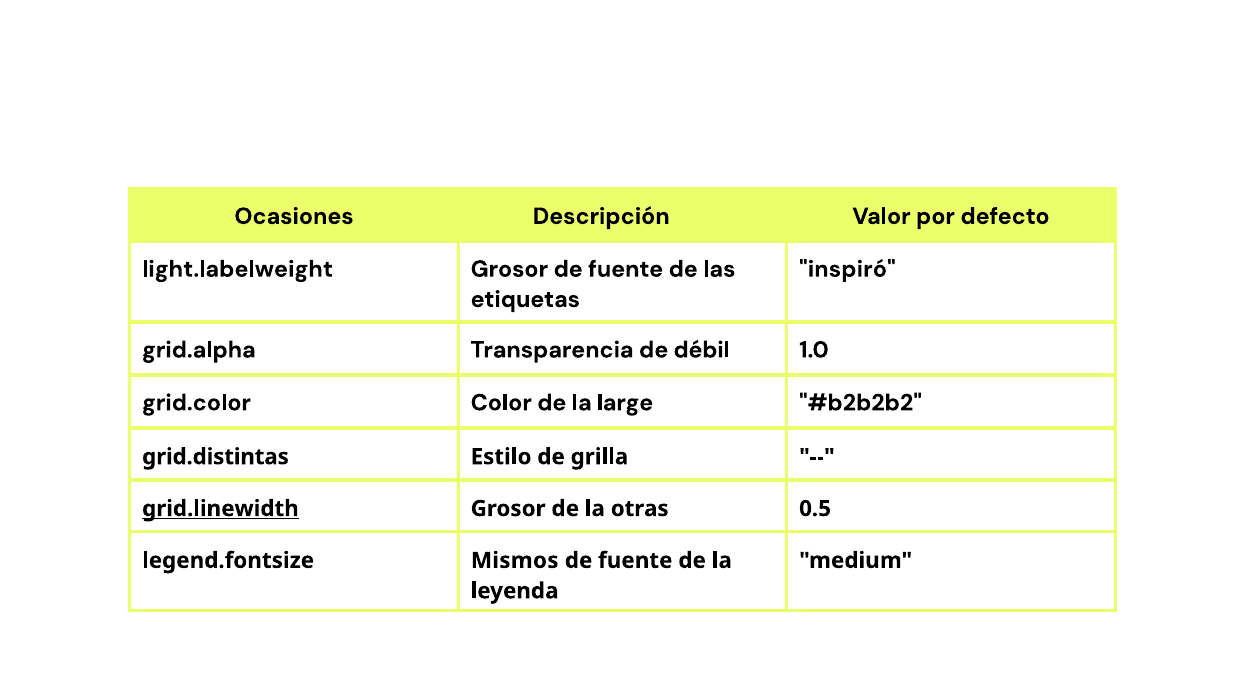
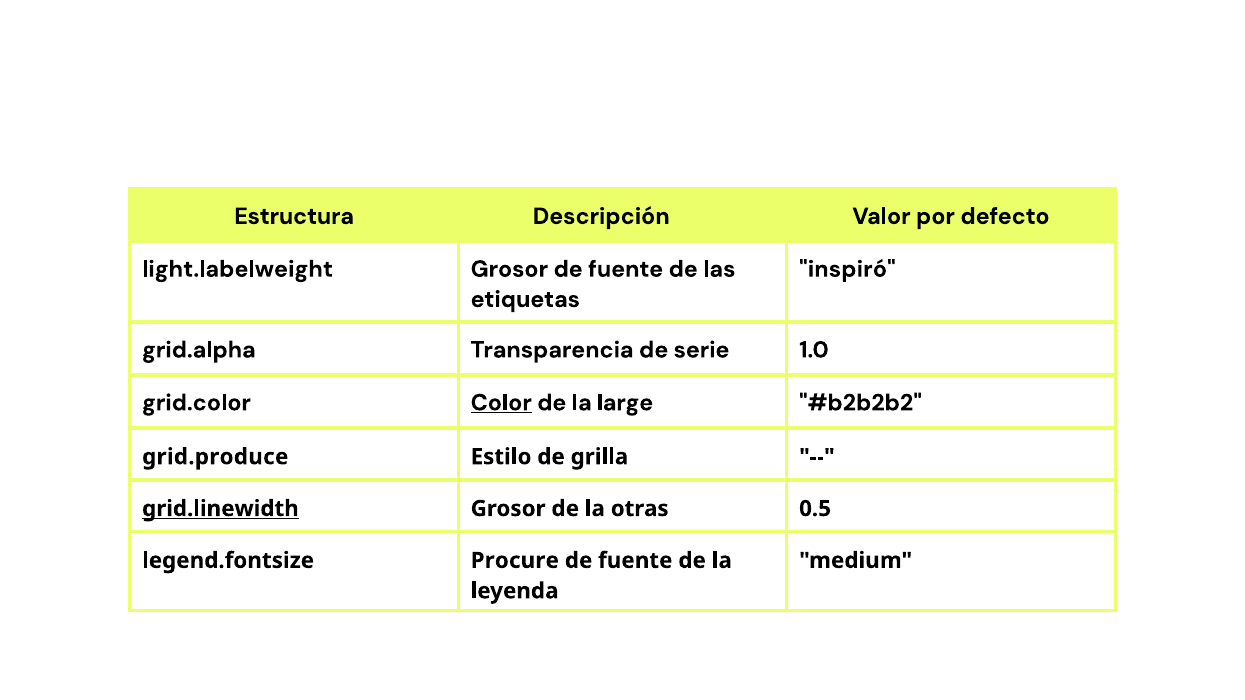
Ocasiones: Ocasiones -> Estructura (294, 216)
débil: débil -> serie (701, 350)
Color underline: none -> present (501, 403)
grid.distintas: grid.distintas -> grid.produce (215, 457)
Mismos: Mismos -> Procure (515, 561)
